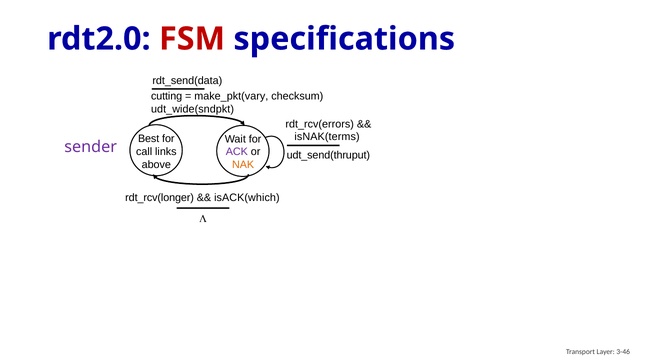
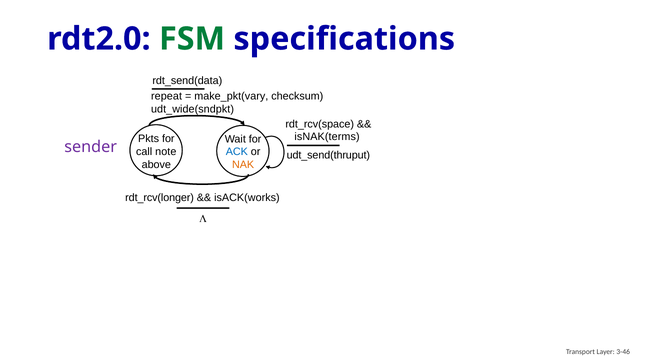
FSM colour: red -> green (192, 39)
cutting: cutting -> repeat (167, 96)
rdt_rcv(errors: rdt_rcv(errors -> rdt_rcv(space (320, 124)
Best: Best -> Pkts (149, 139)
links: links -> note (166, 152)
ACK colour: purple -> blue (237, 152)
isACK(which: isACK(which -> isACK(works (247, 198)
